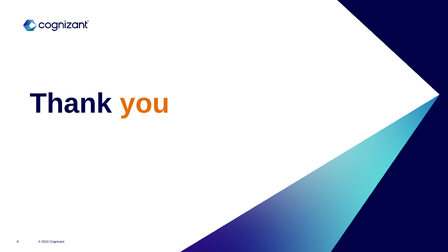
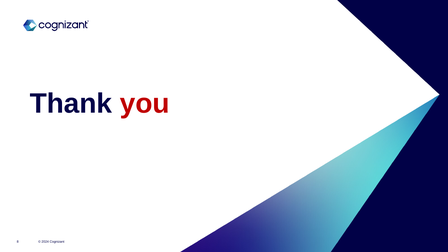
you colour: orange -> red (145, 104)
